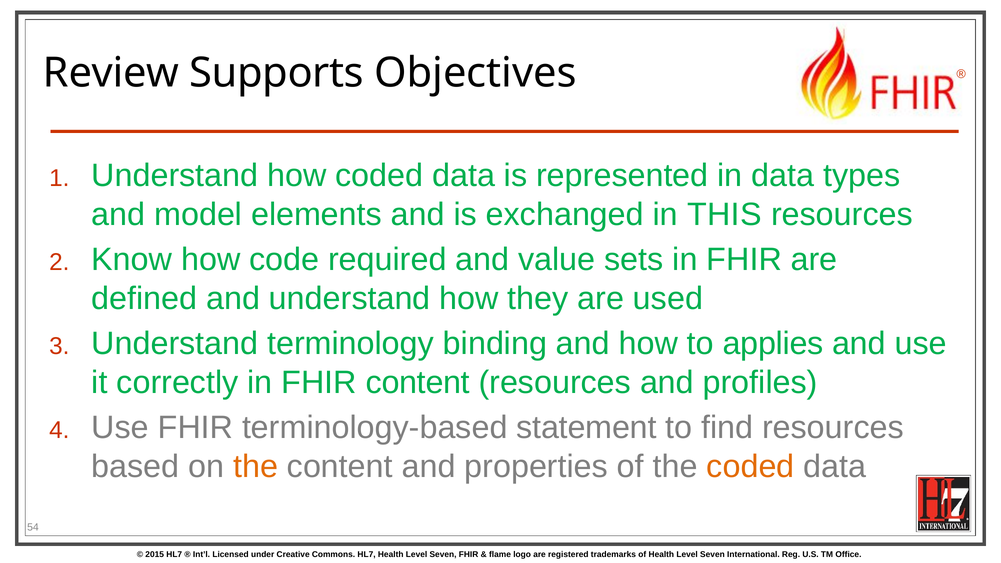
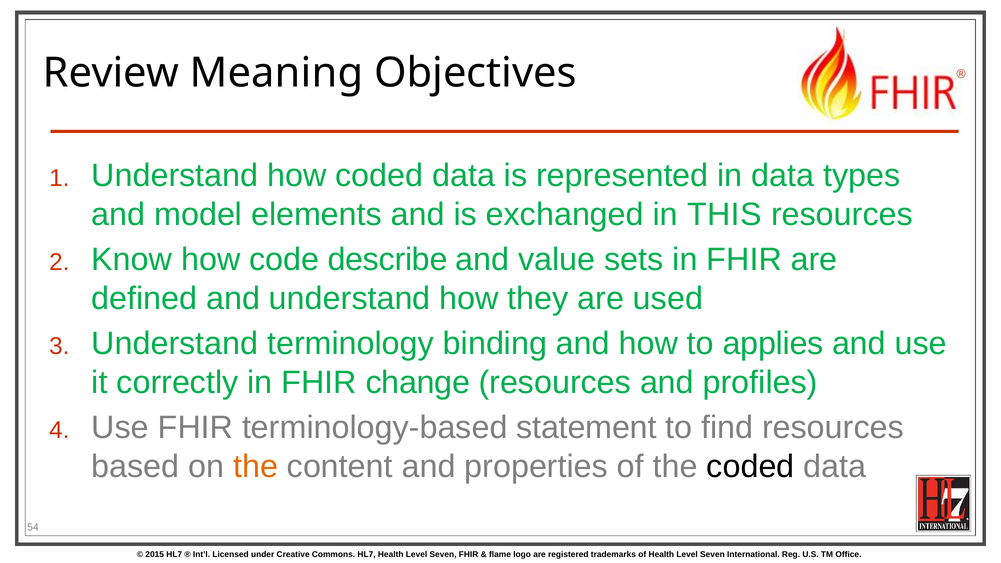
Supports: Supports -> Meaning (276, 73)
required: required -> describe (388, 260)
FHIR content: content -> change (418, 383)
coded colour: orange -> black (750, 467)
